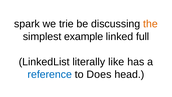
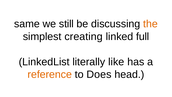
spark: spark -> same (27, 24)
trie: trie -> still (66, 24)
example: example -> creating (84, 36)
reference colour: blue -> orange (50, 74)
